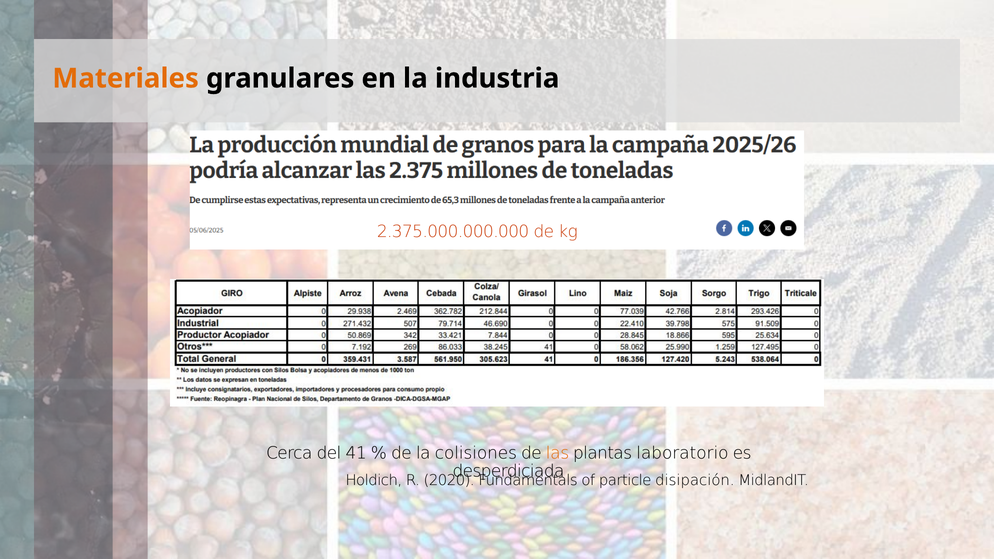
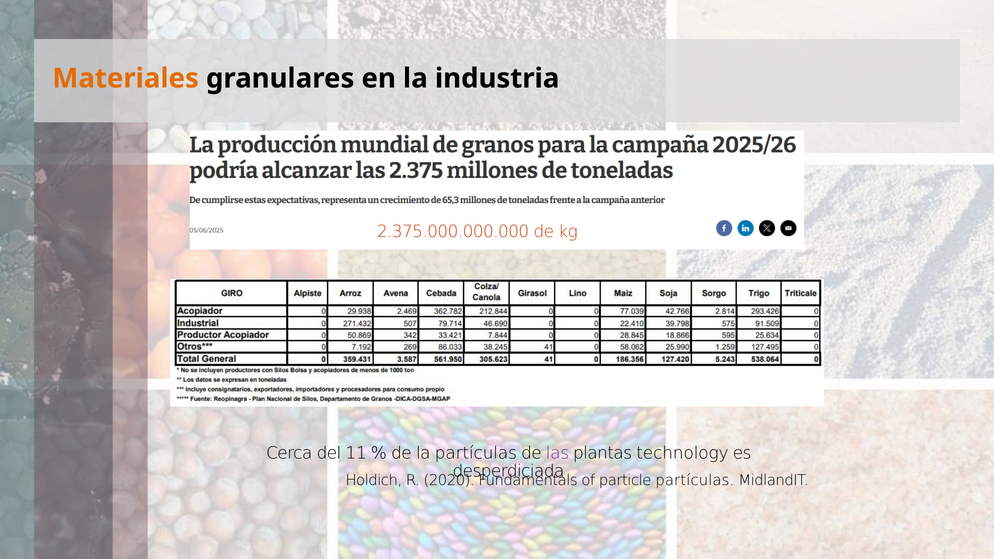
41: 41 -> 11 (356, 453)
la colisiones: colisiones -> partículas (476, 453)
las colour: orange -> purple (557, 453)
laboratorio: laboratorio -> technology (682, 453)
particle disipación: disipación -> partículas (695, 481)
